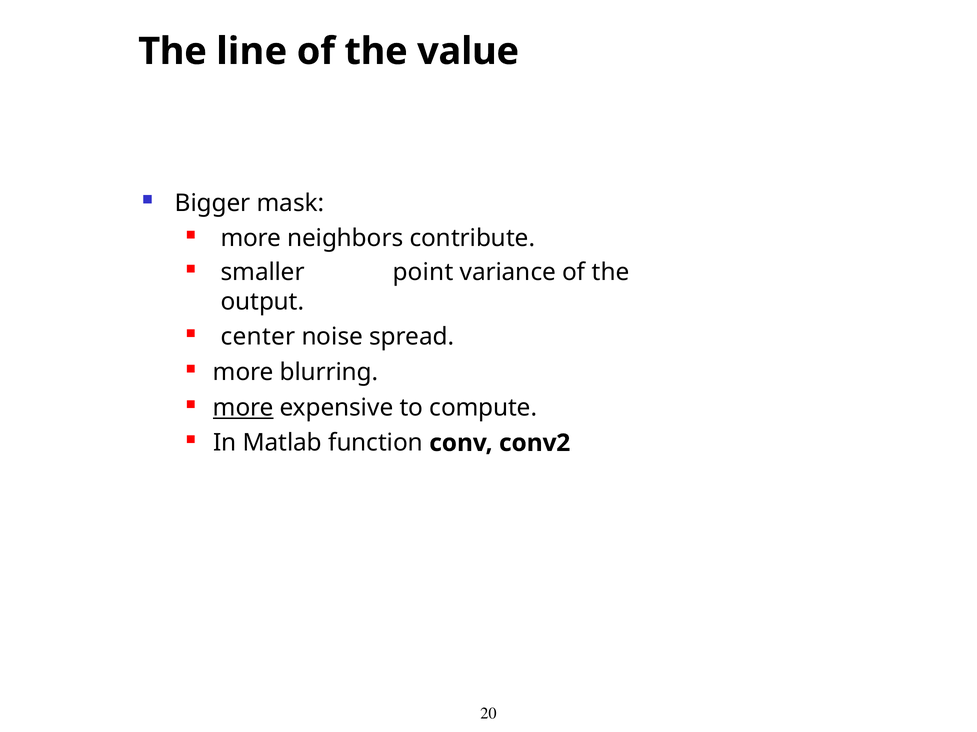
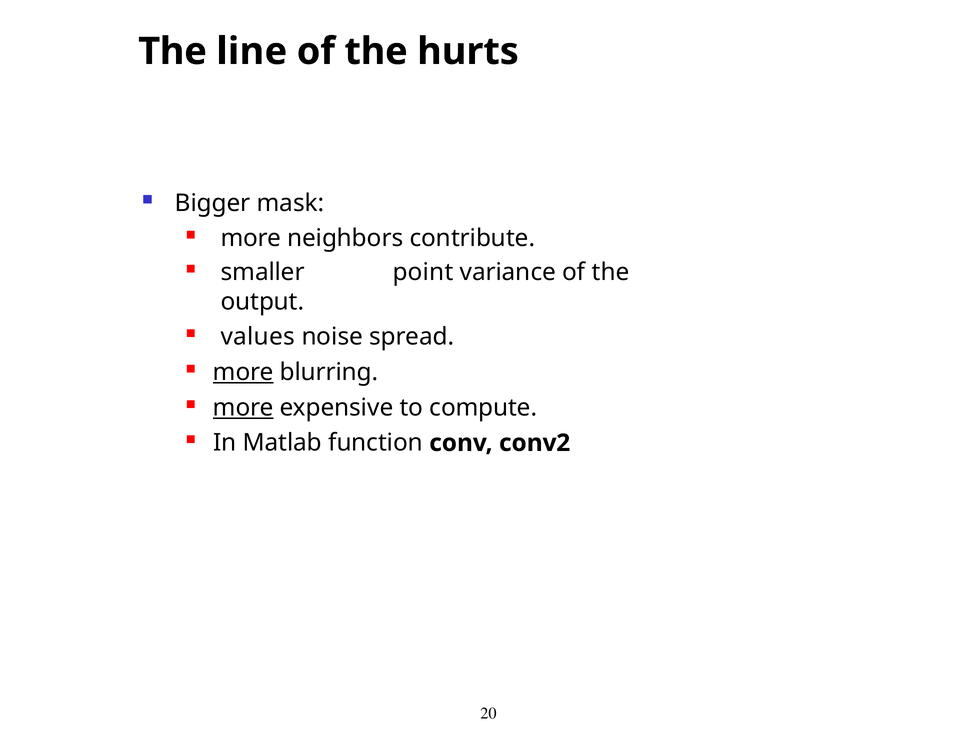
value: value -> hurts (468, 52)
center: center -> values (258, 337)
more underline: none -> present (243, 373)
